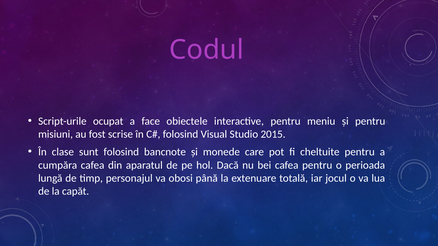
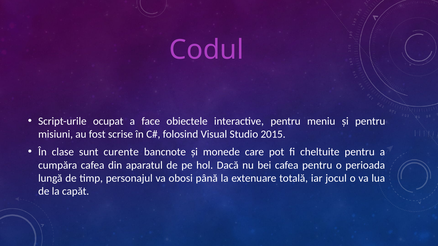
sunt folosind: folosind -> curente (121, 152)
